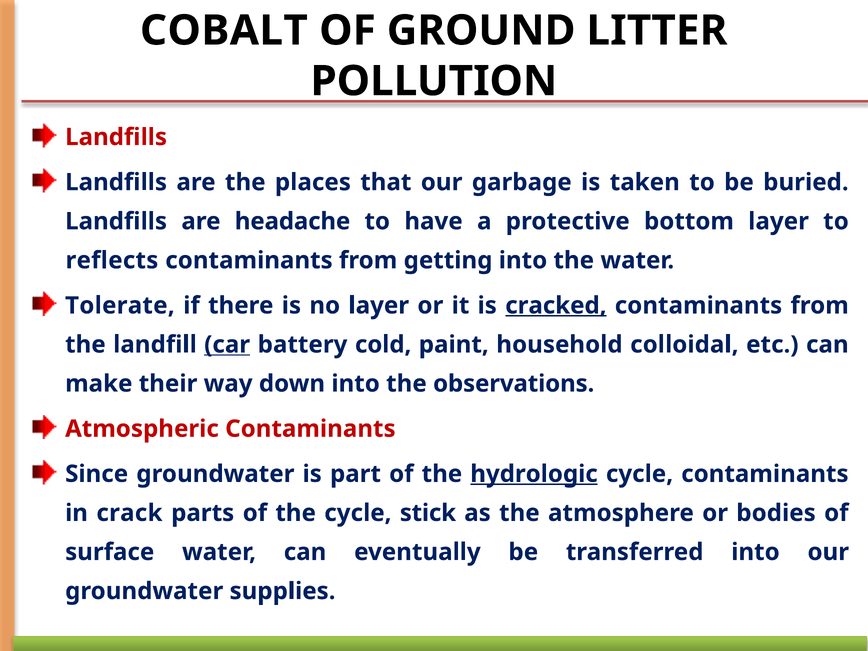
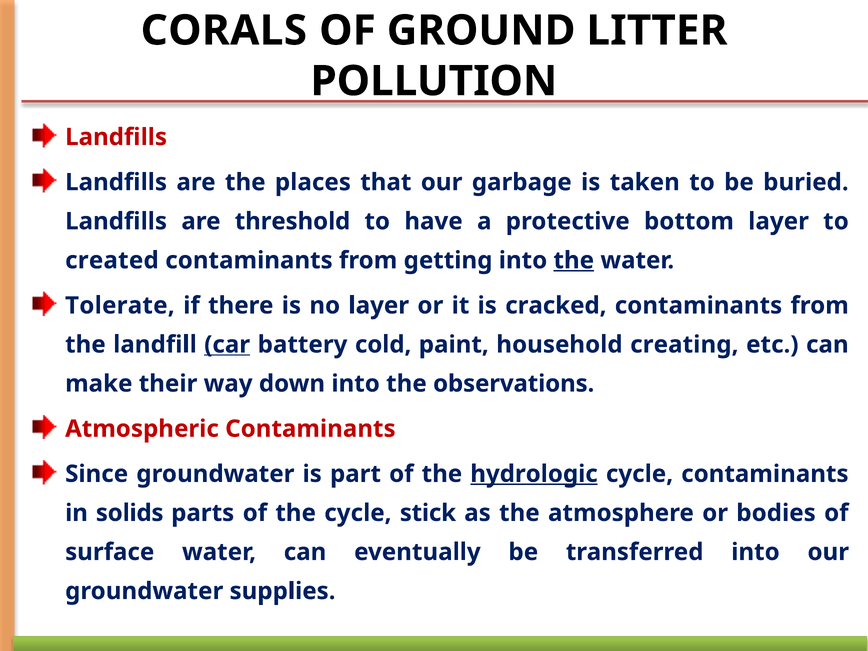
COBALT: COBALT -> CORALS (224, 31)
headache: headache -> threshold (293, 221)
reflects: reflects -> created (112, 260)
the underline: none -> present (574, 260)
cracked underline: present -> none (556, 306)
colloidal: colloidal -> creating (684, 345)
crack: crack -> solids (130, 513)
